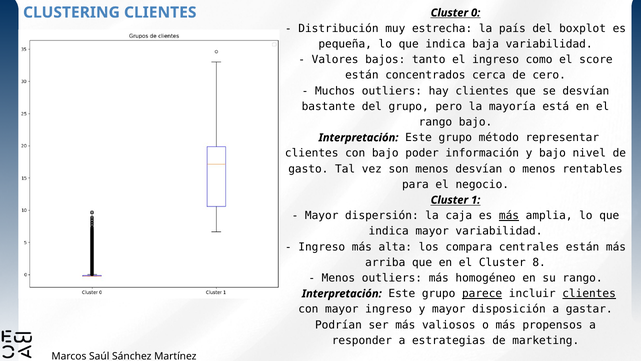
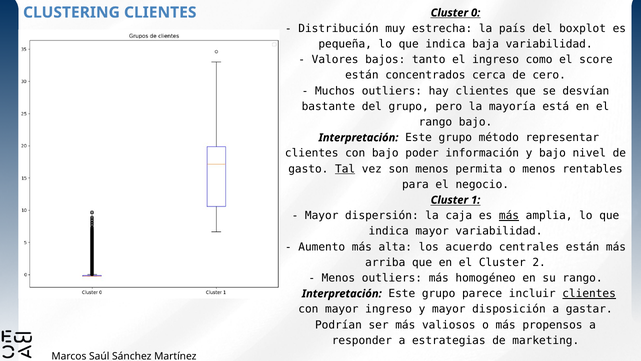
Tal underline: none -> present (345, 169)
menos desvían: desvían -> permita (479, 169)
Ingreso: Ingreso -> Aumento (322, 247)
compara: compara -> acuerdo (469, 247)
8: 8 -> 2 (539, 262)
parece underline: present -> none (482, 293)
